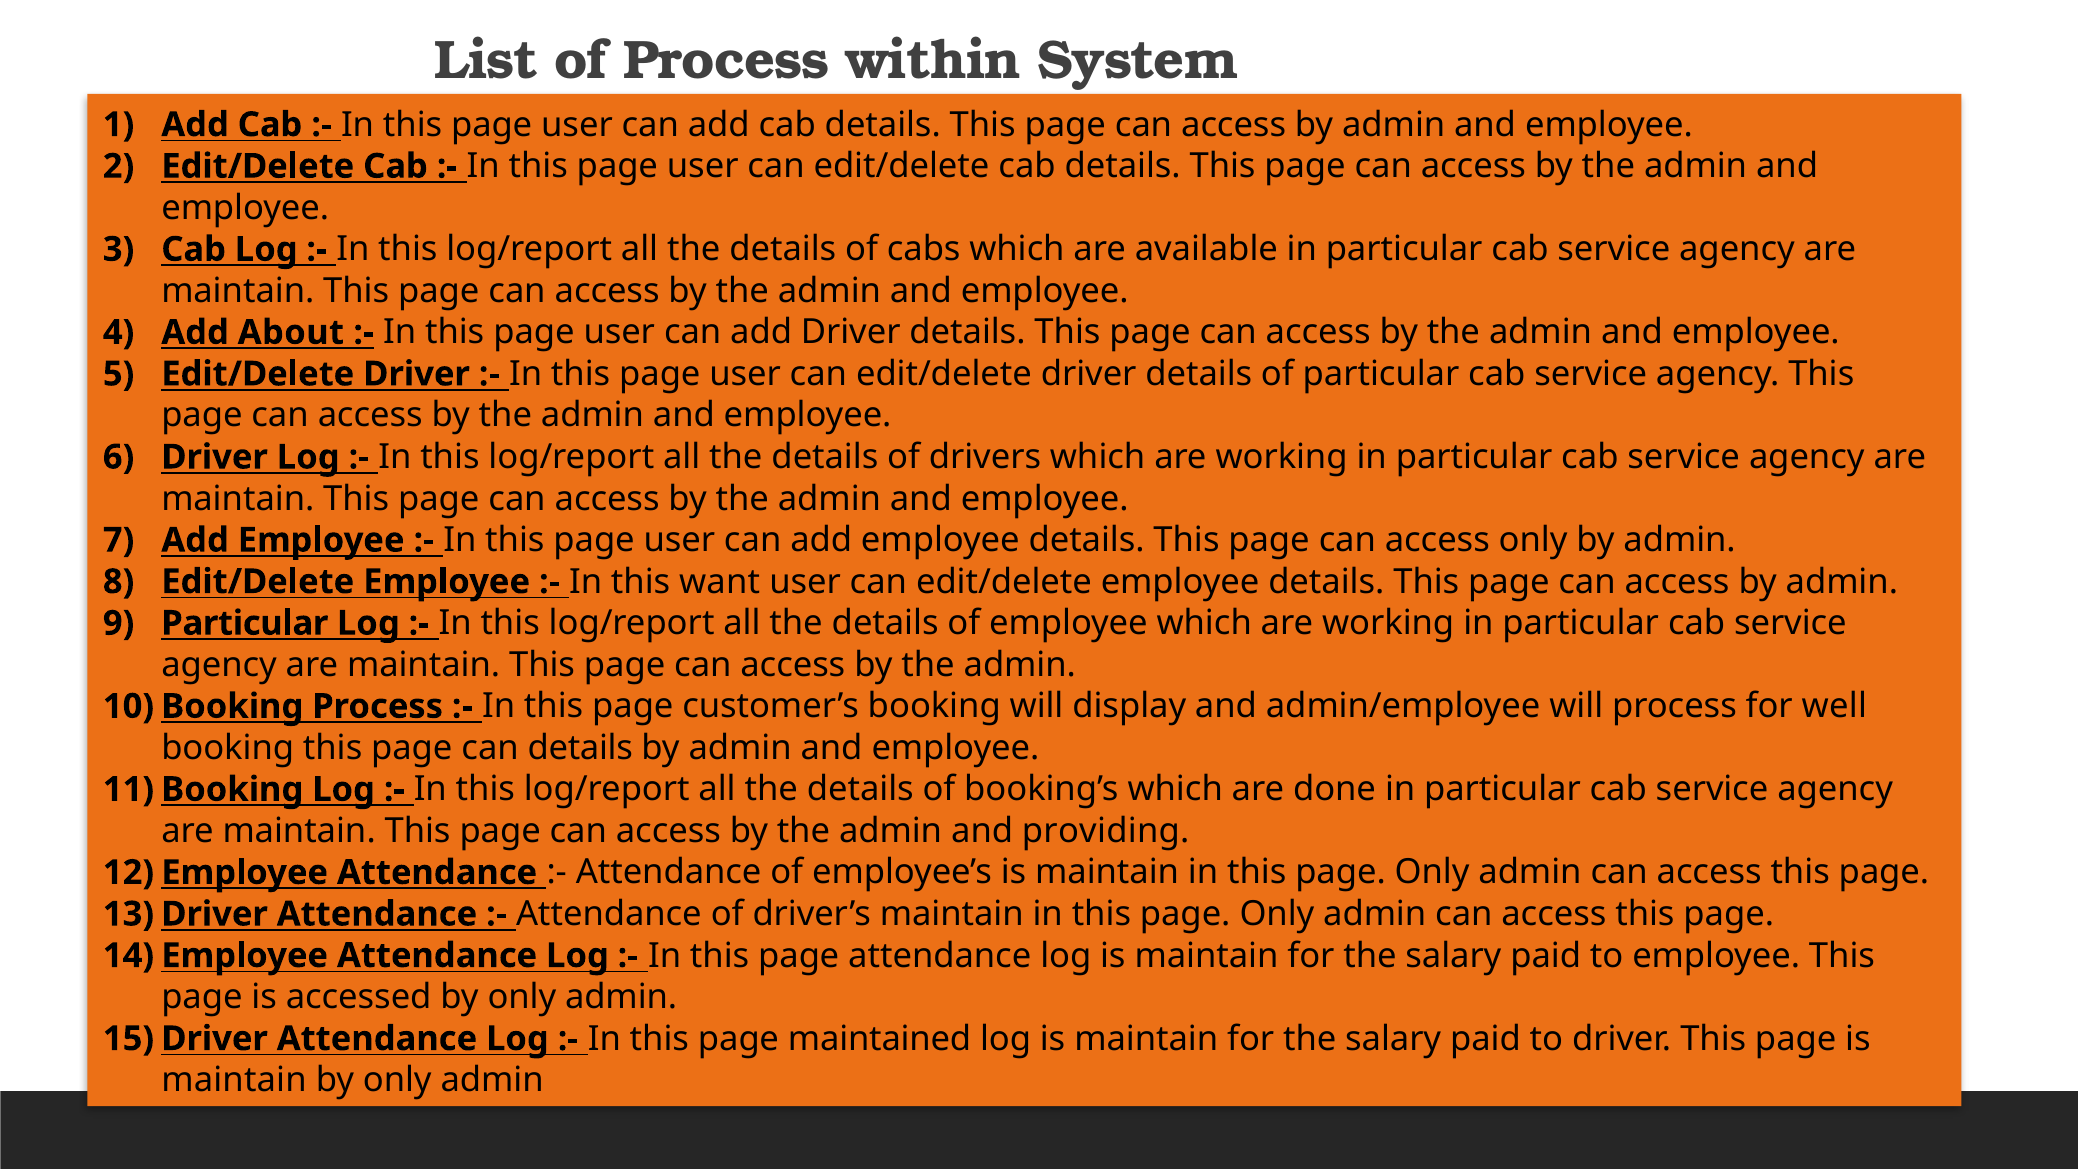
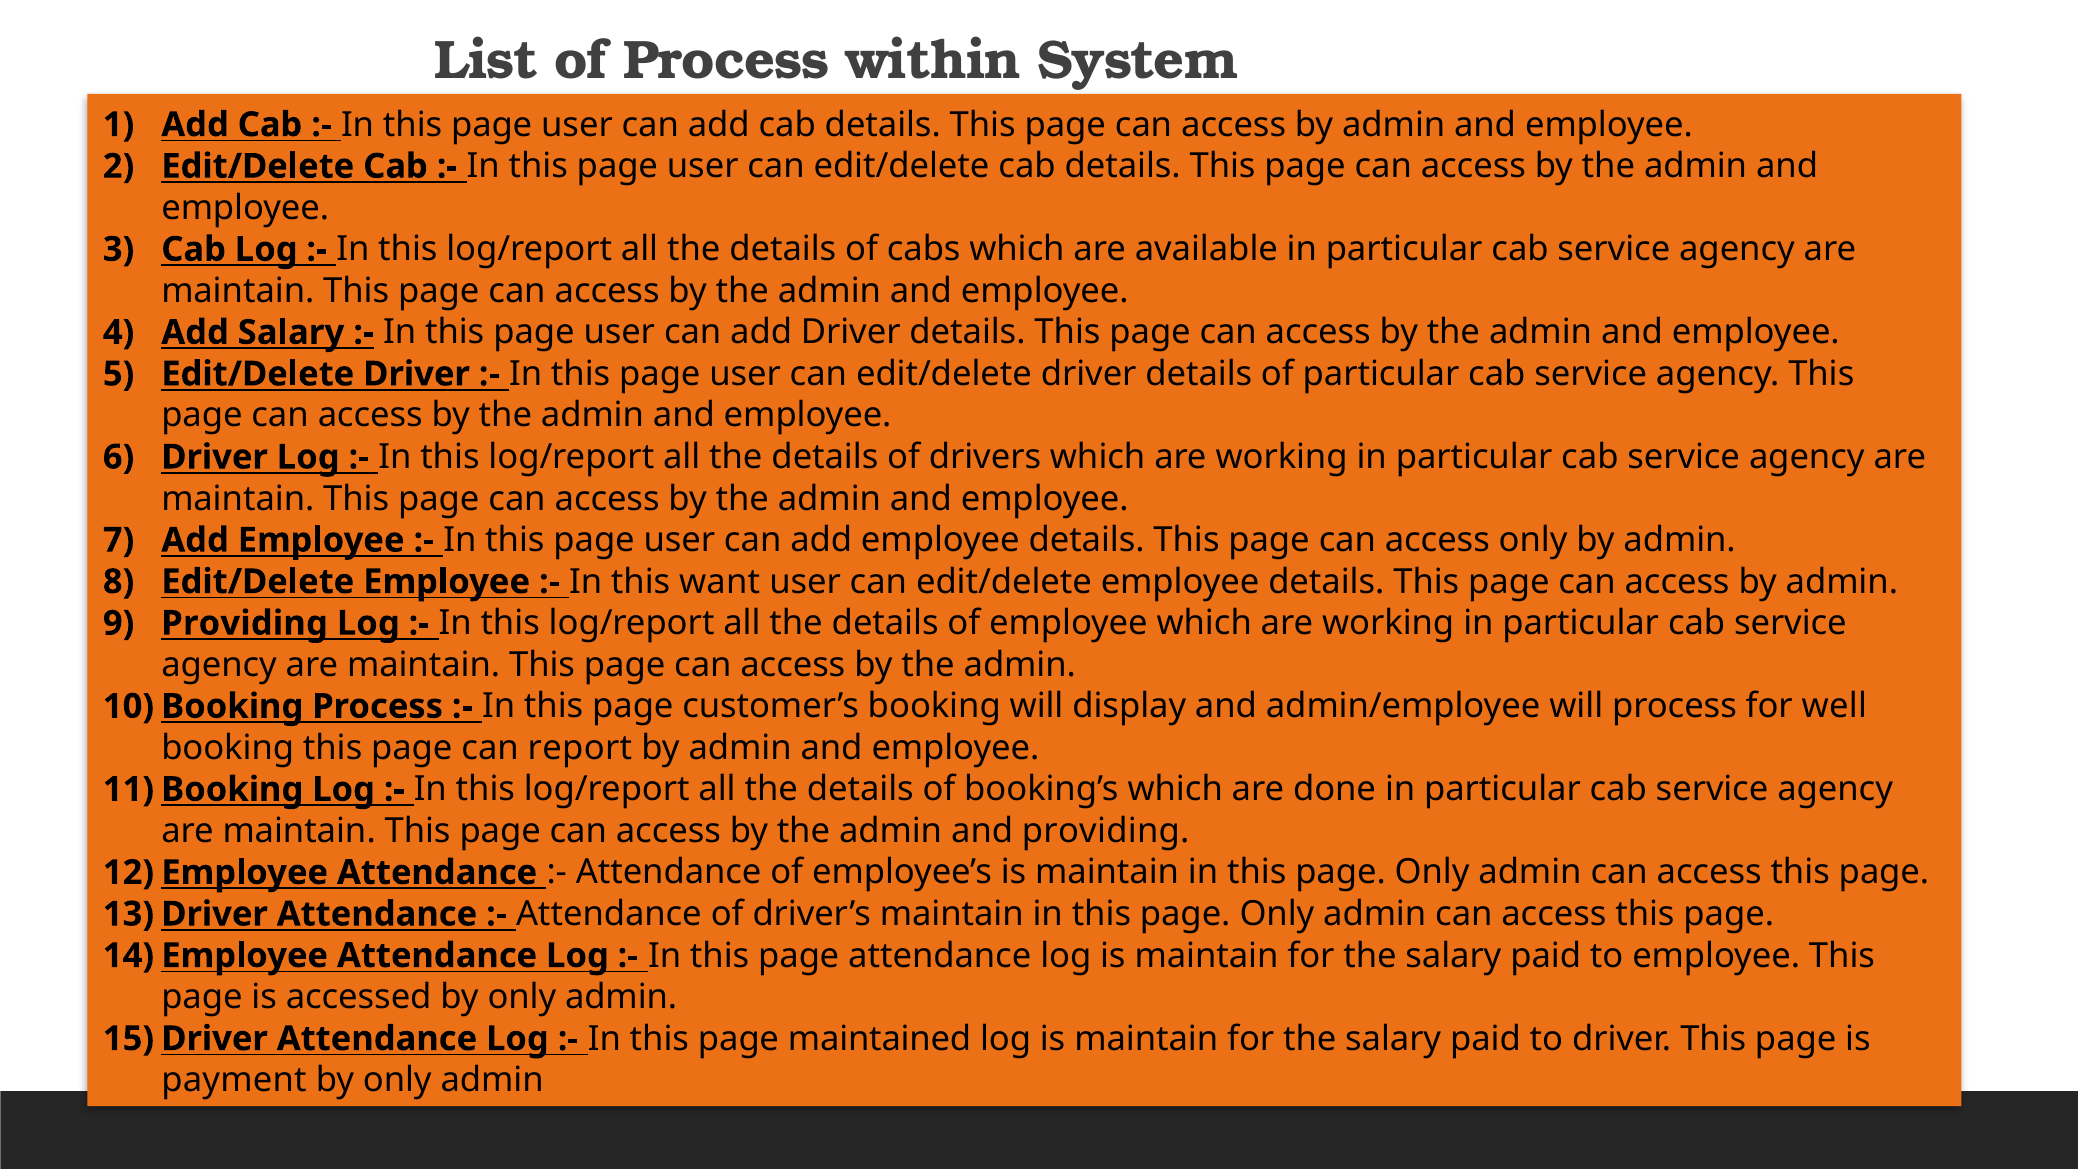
Add About: About -> Salary (291, 332)
Particular: Particular -> Providing (245, 623)
can details: details -> report (580, 748)
maintain: maintain -> payment (234, 1080)
